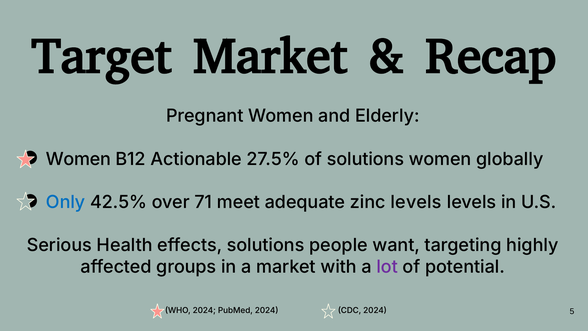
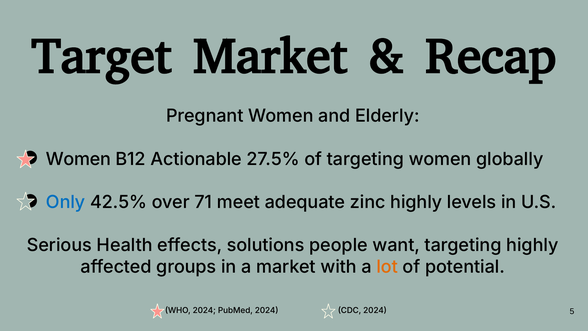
of solutions: solutions -> targeting (365, 159)
zinc levels: levels -> highly (416, 202)
lot colour: purple -> orange (387, 267)
